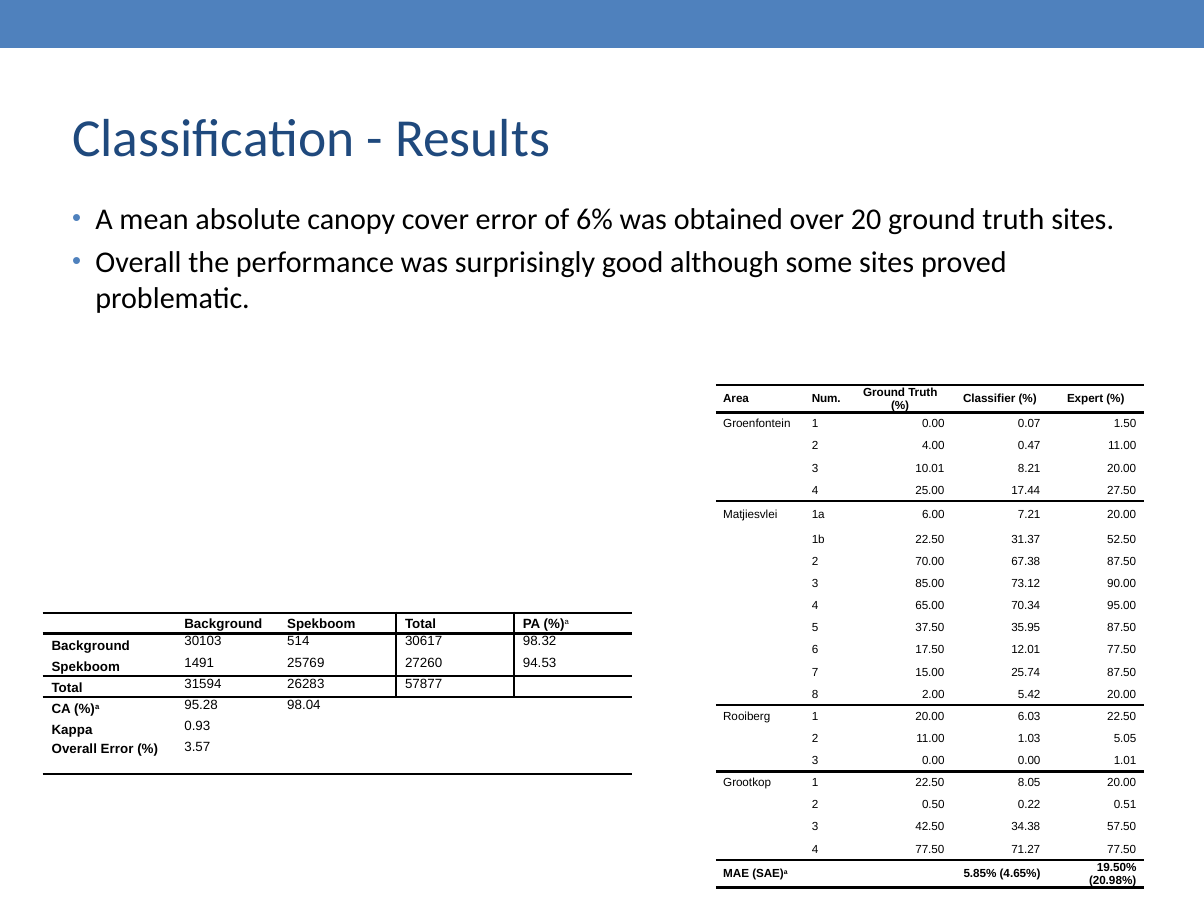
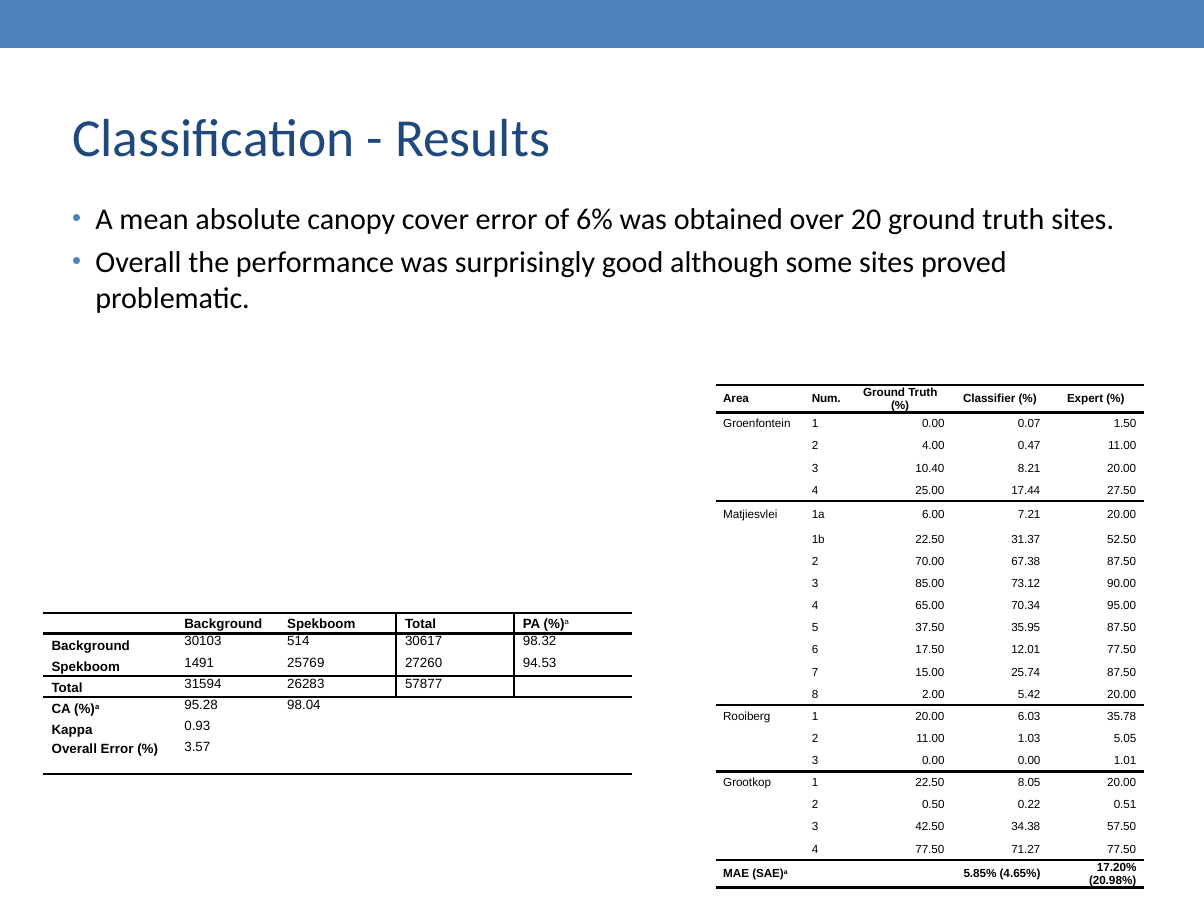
10.01: 10.01 -> 10.40 (930, 468)
6.03 22.50: 22.50 -> 35.78 (1122, 716)
19.50%: 19.50% -> 17.20% (1117, 868)
